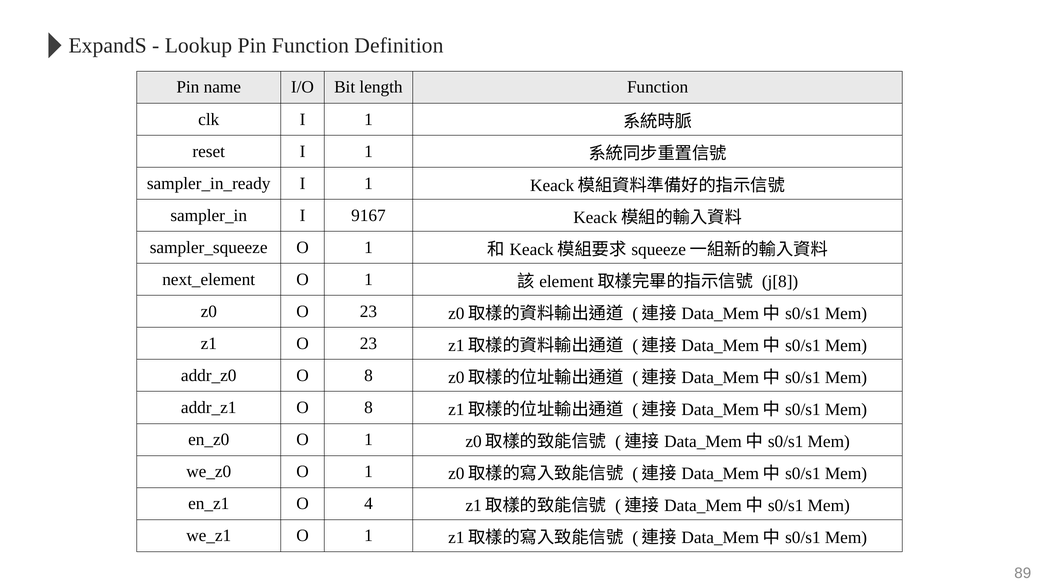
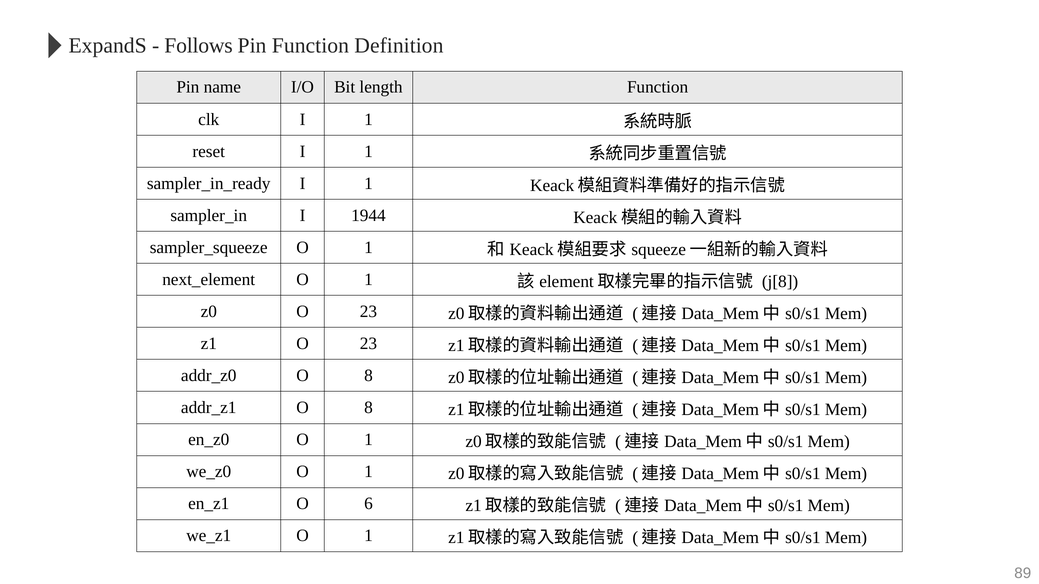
Lookup: Lookup -> Follows (199, 46)
9167: 9167 -> 1944 (368, 216)
4: 4 -> 6 (369, 504)
